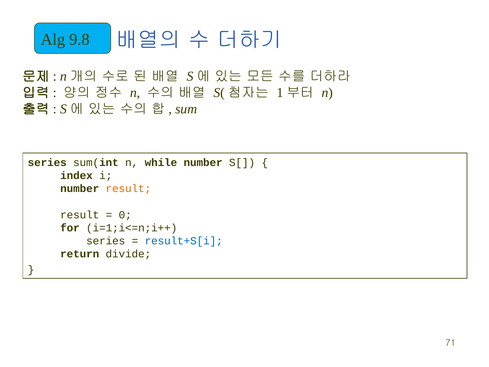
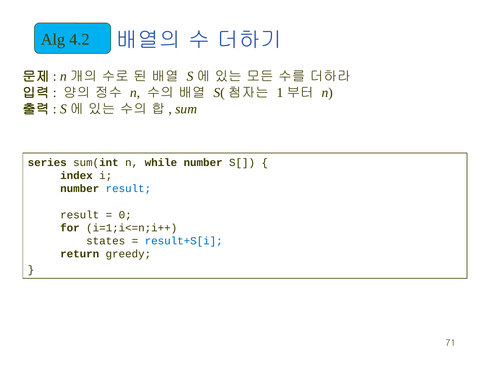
9.8: 9.8 -> 4.2 (79, 39)
result colour: orange -> blue (128, 189)
series: series -> states (106, 241)
divide: divide -> greedy (128, 254)
